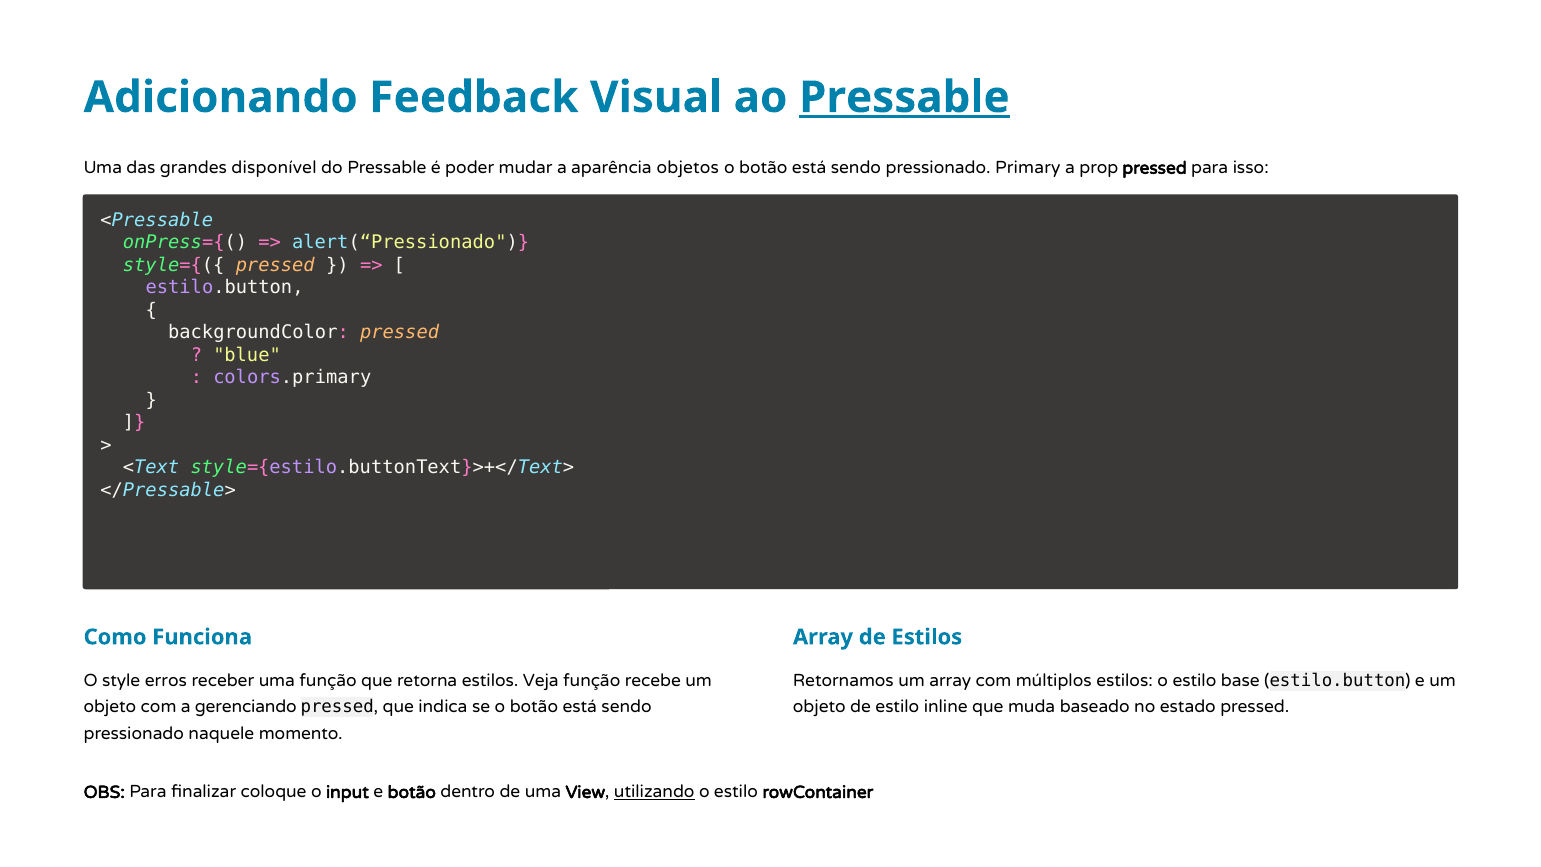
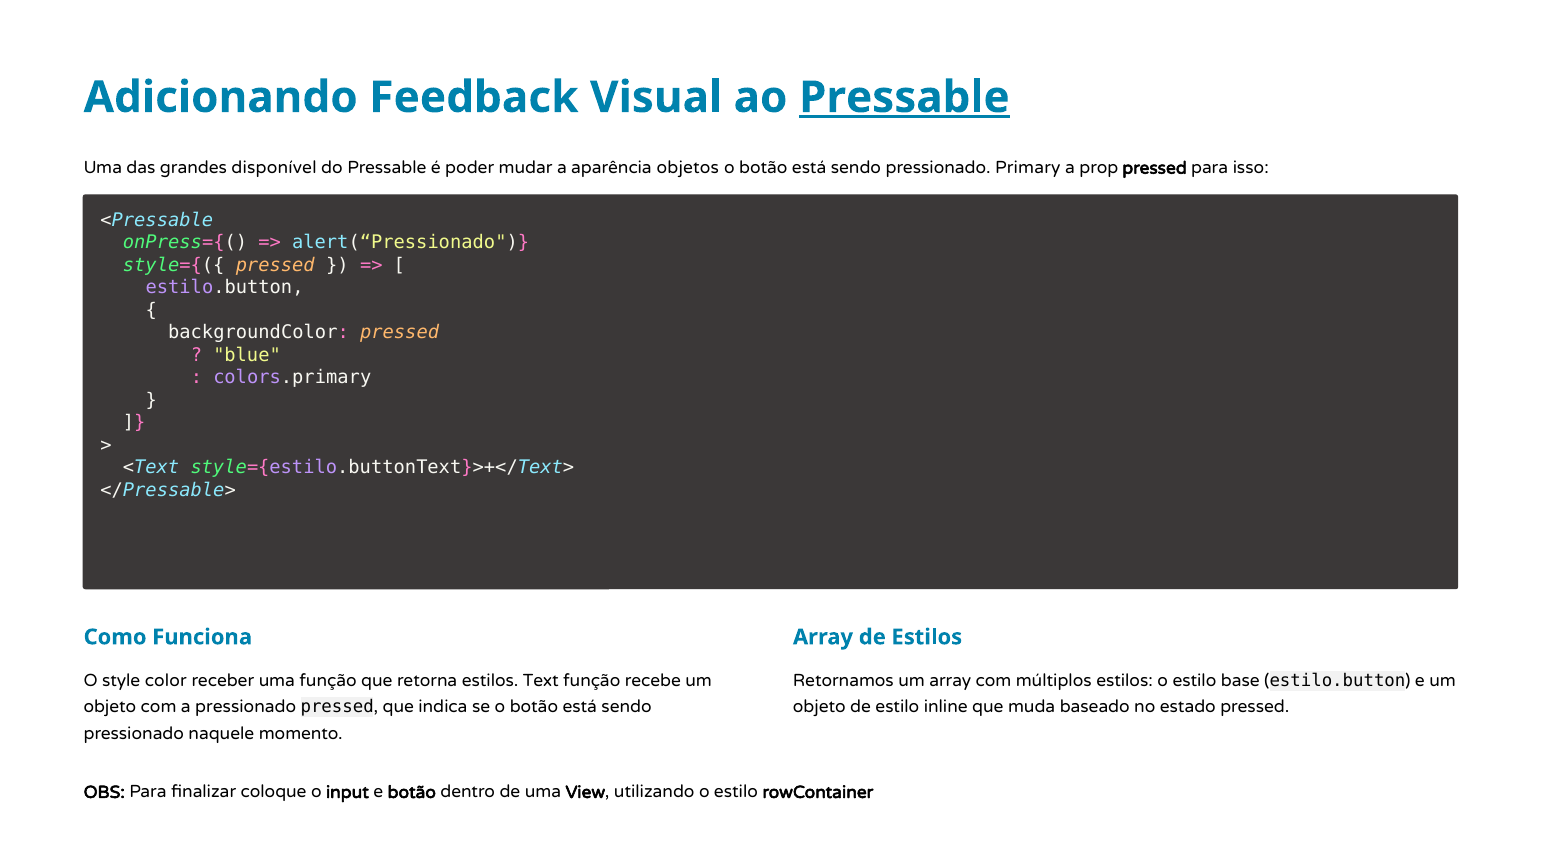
erros: erros -> color (166, 681)
Veja: Veja -> Text (541, 681)
a gerenciando: gerenciando -> pressionado (246, 707)
utilizando underline: present -> none (654, 792)
